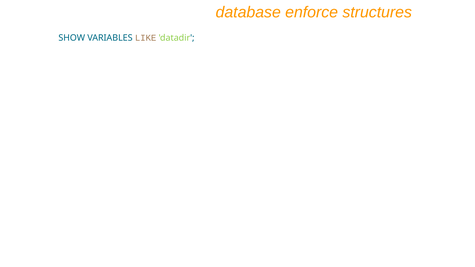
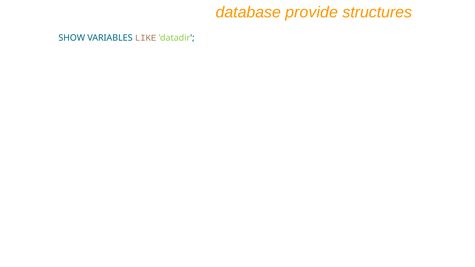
enforce: enforce -> provide (312, 12)
